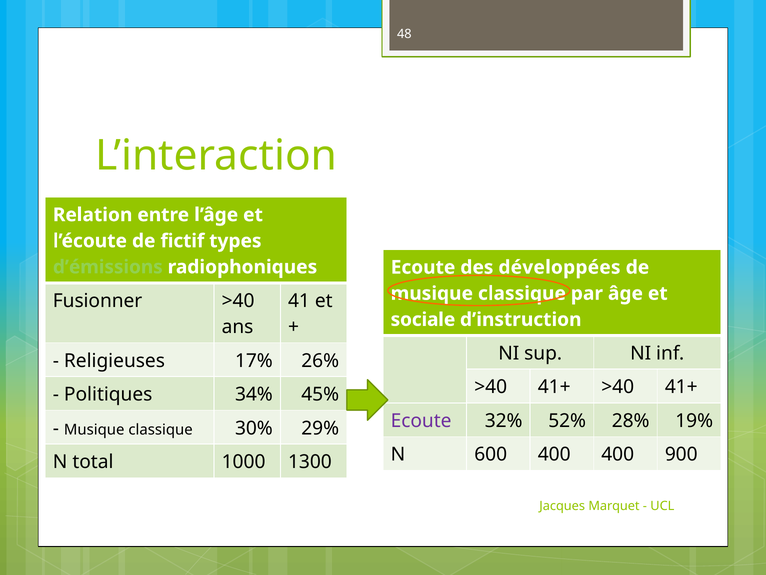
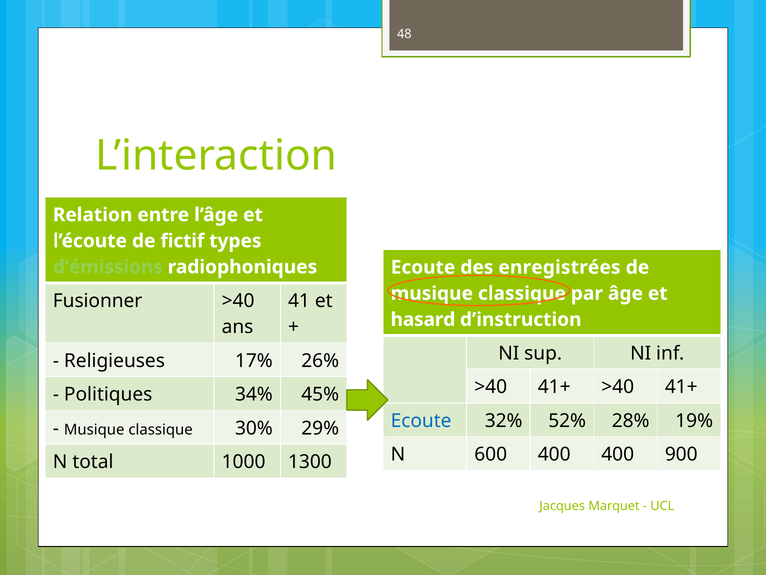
développées: développées -> enregistrées (559, 267)
sociale: sociale -> hasard (423, 319)
Ecoute colour: purple -> blue (421, 421)
